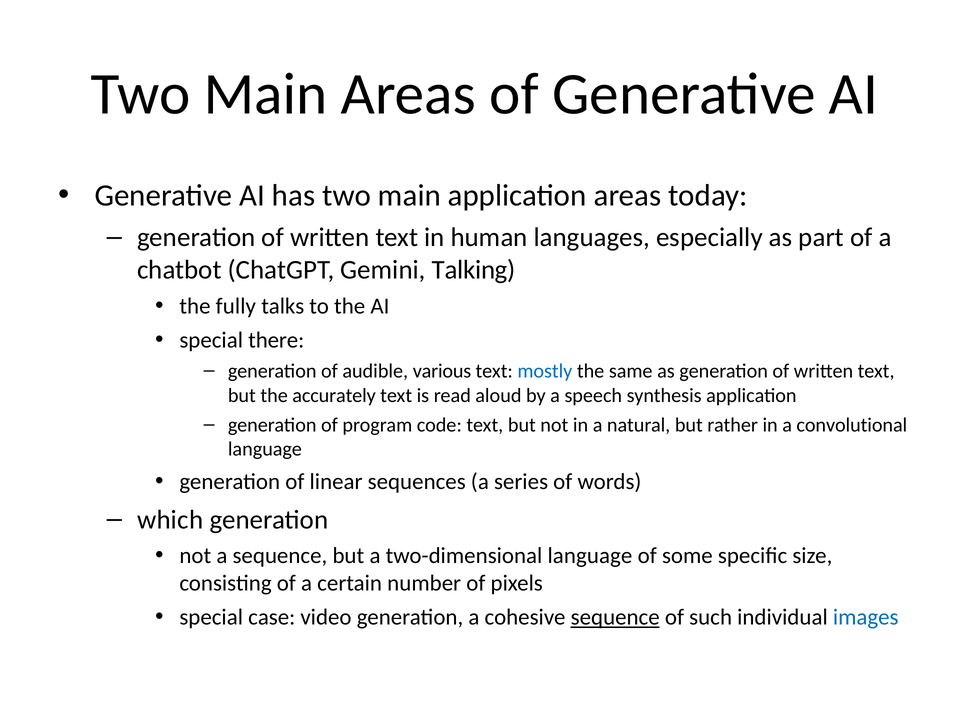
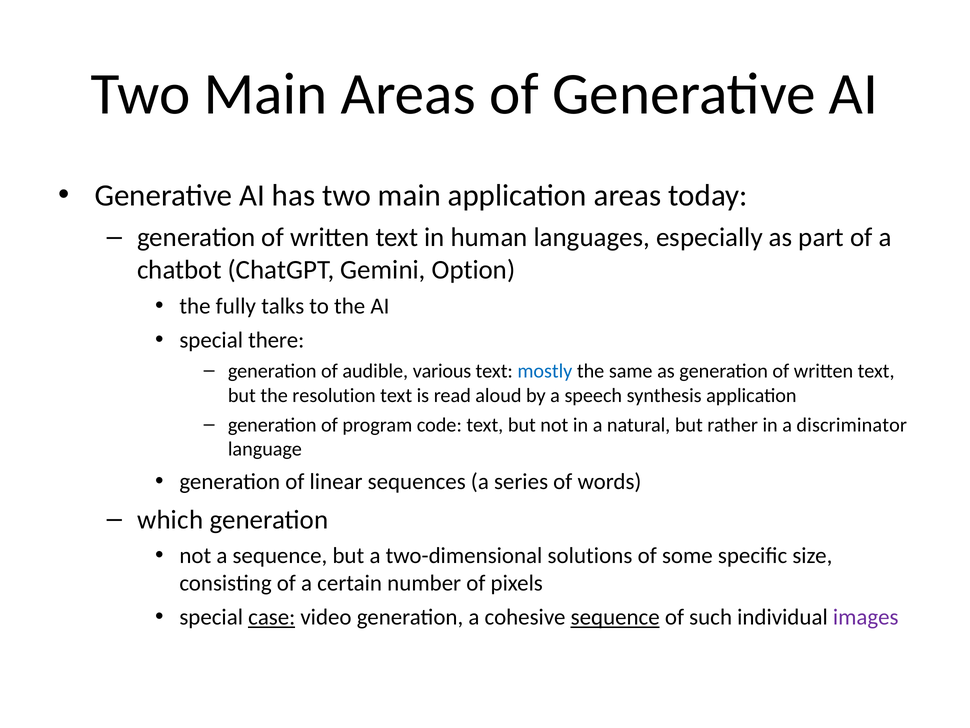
Talking: Talking -> Option (473, 270)
accurately: accurately -> resolution (334, 395)
convolutional: convolutional -> discriminator (852, 425)
two-dimensional language: language -> solutions (590, 555)
case underline: none -> present (272, 617)
images colour: blue -> purple (866, 617)
